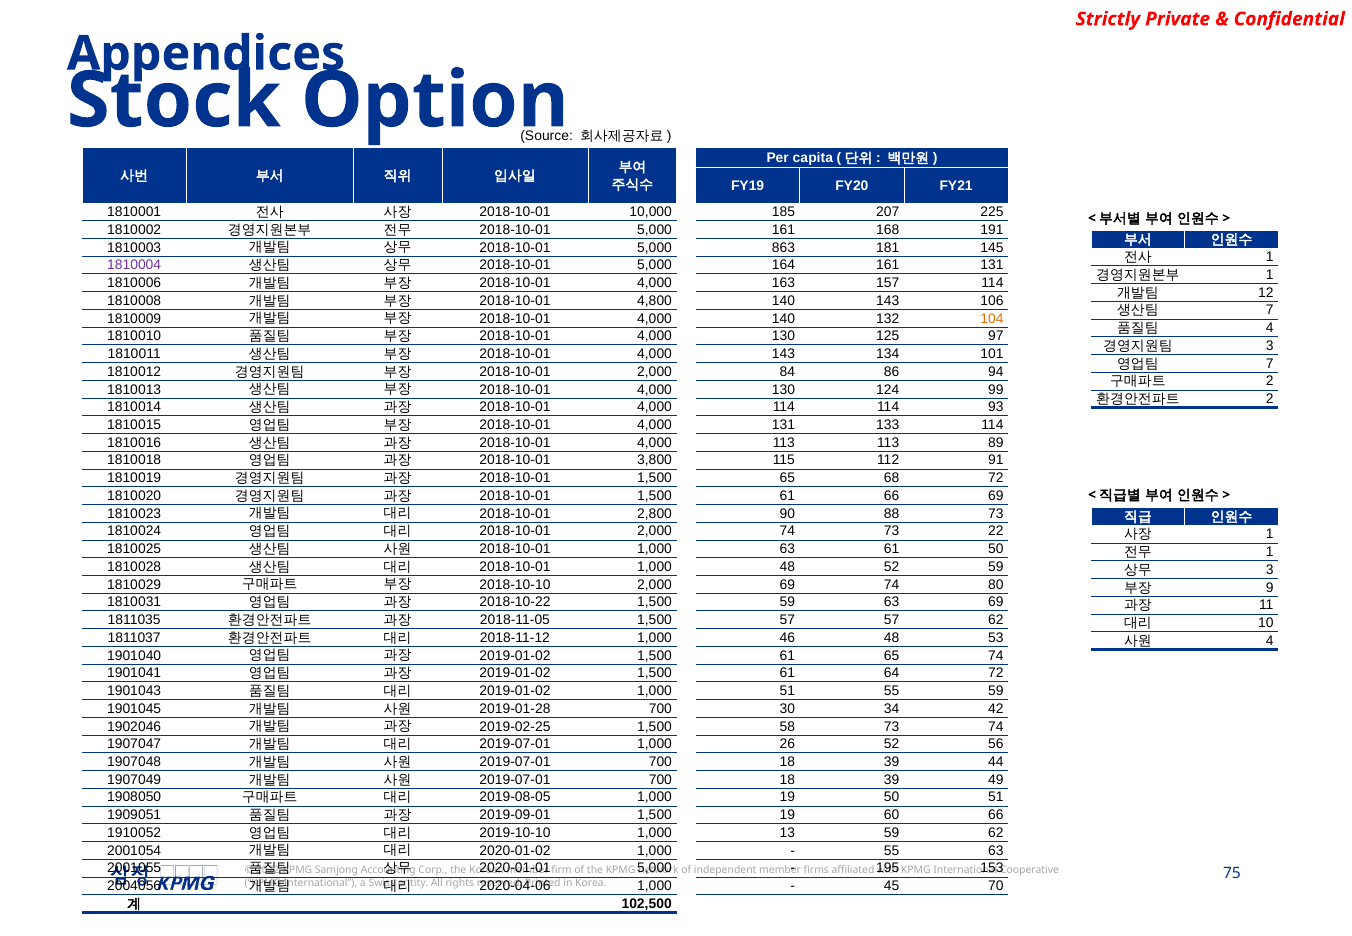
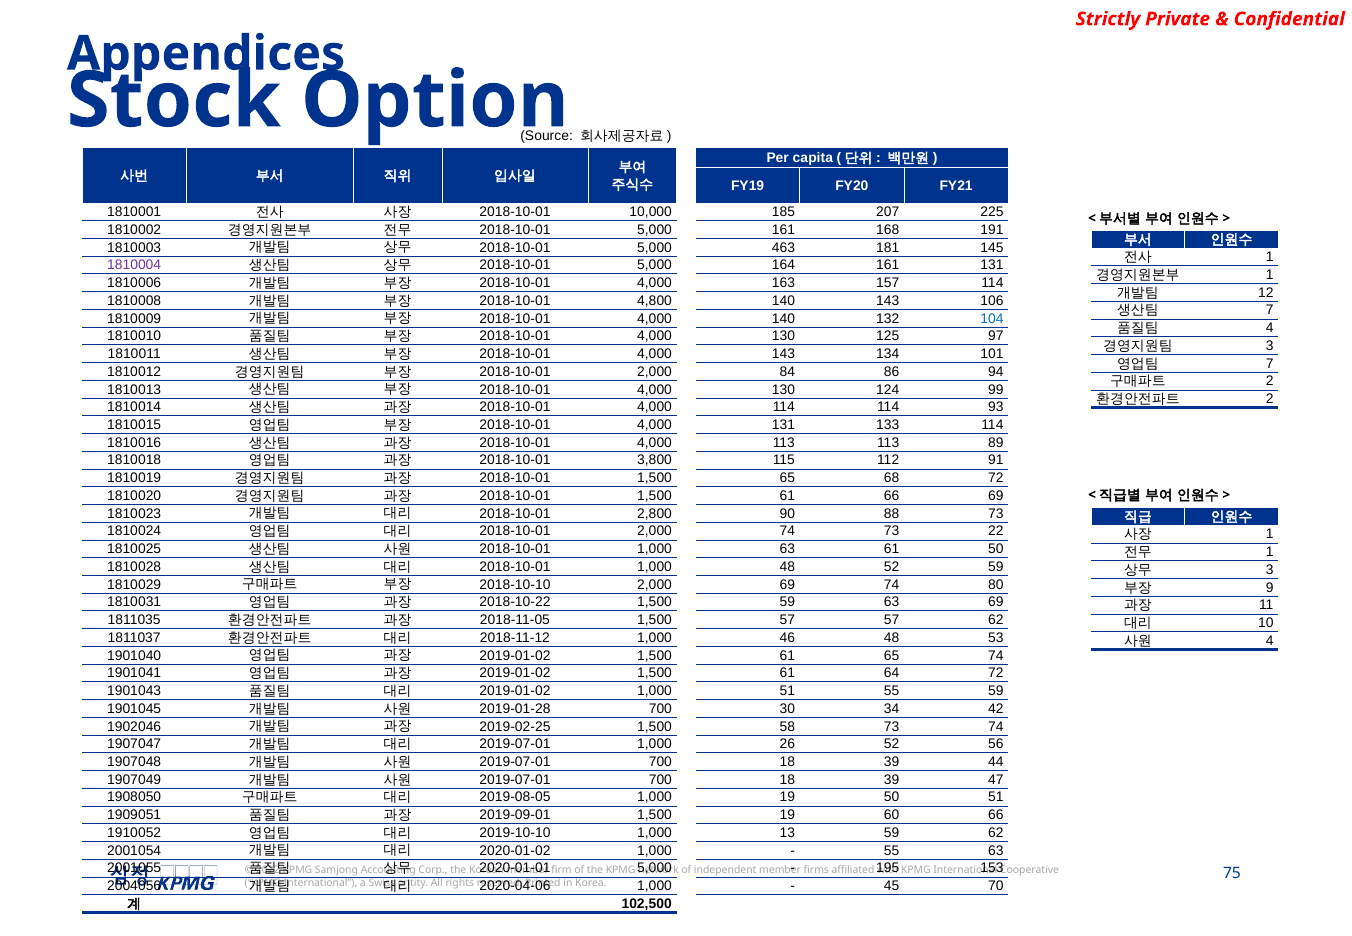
863: 863 -> 463 (783, 248)
104 colour: orange -> blue (992, 318)
49: 49 -> 47 (996, 780)
